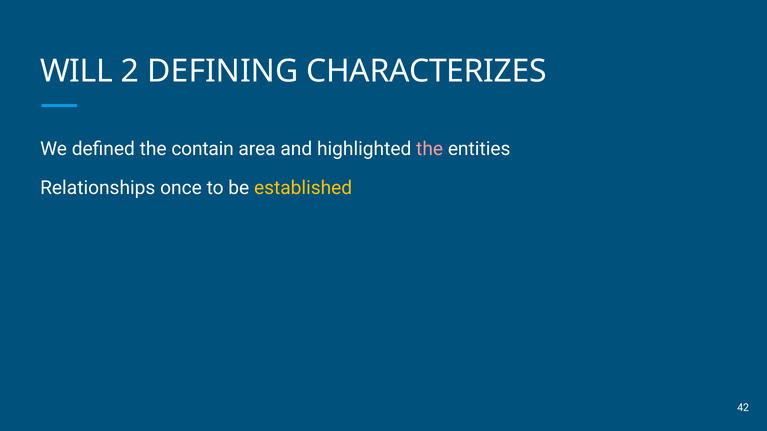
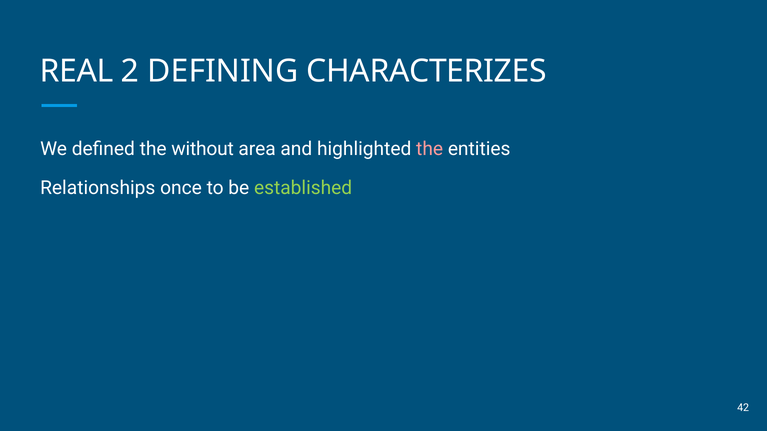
WILL: WILL -> REAL (77, 71)
contain: contain -> without (203, 149)
established colour: yellow -> light green (303, 188)
